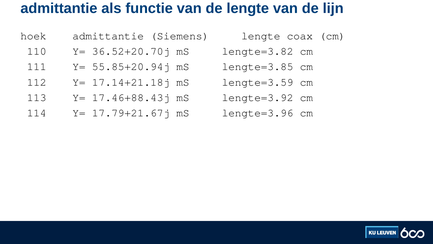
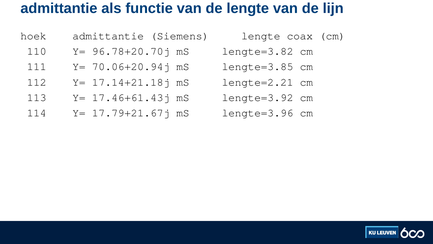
36.52+20.70j: 36.52+20.70j -> 96.78+20.70j (131, 51)
55.85+20.94j: 55.85+20.94j -> 70.06+20.94j (131, 67)
lengte=3.59: lengte=3.59 -> lengte=2.21 (258, 82)
17.46+88.43j: 17.46+88.43j -> 17.46+61.43j (131, 97)
